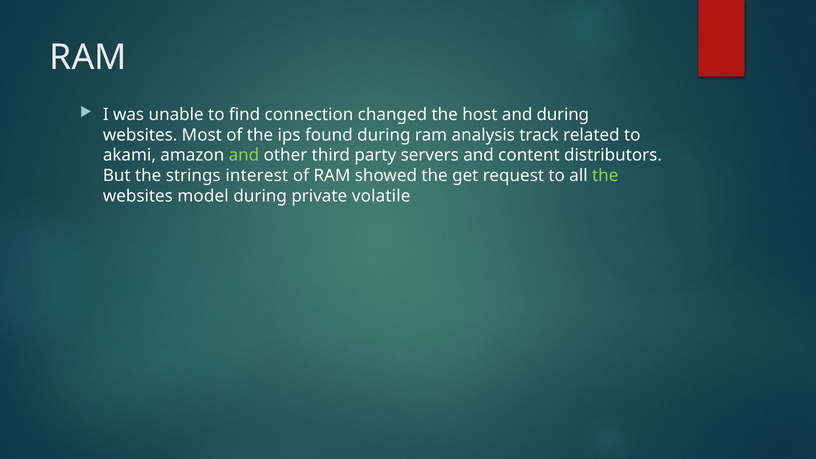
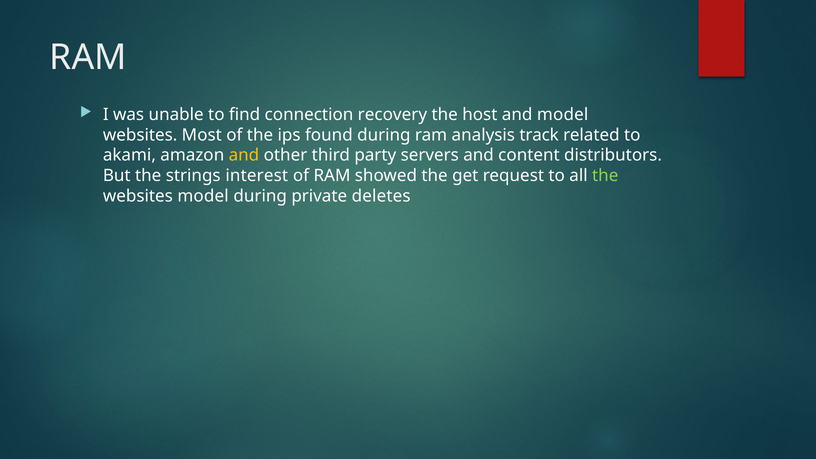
changed: changed -> recovery (392, 115)
and during: during -> model (563, 115)
and colour: light green -> yellow (244, 155)
volatile: volatile -> deletes (381, 196)
